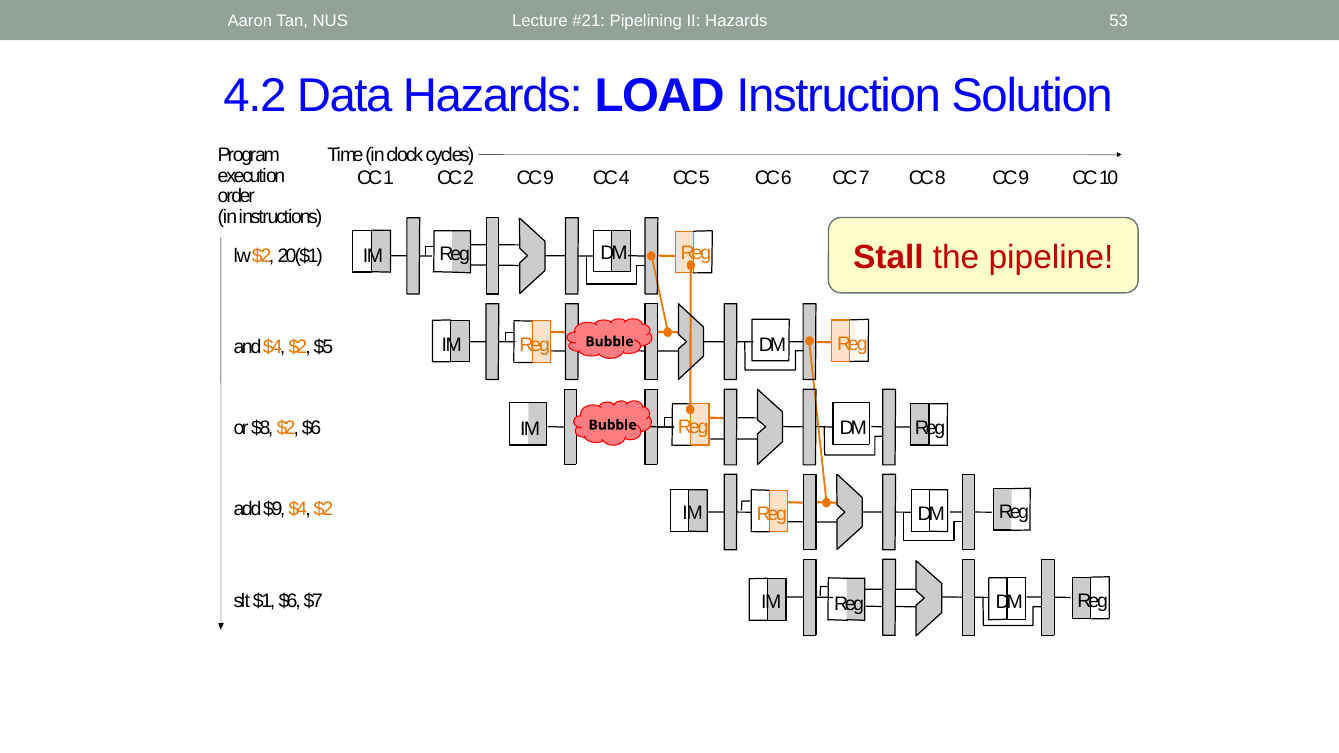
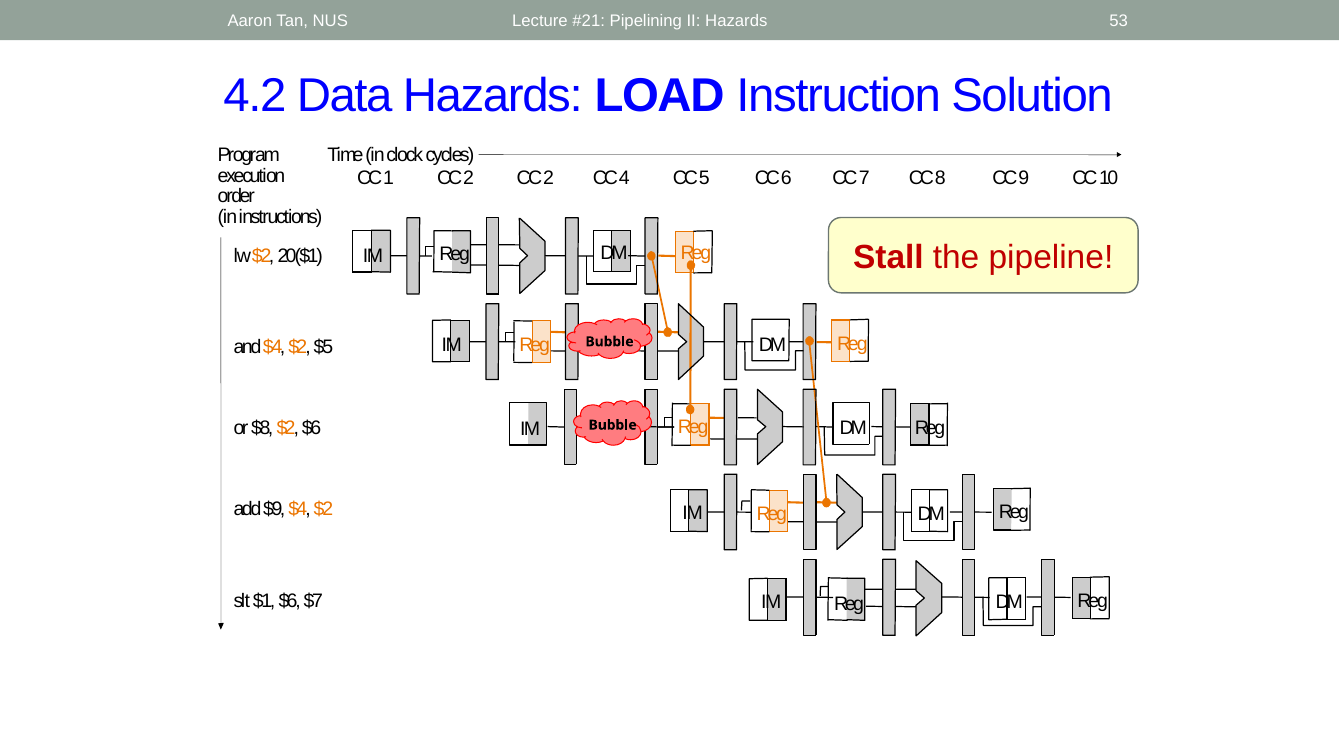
9: 9 -> 2 (549, 178)
